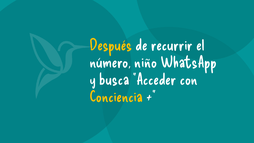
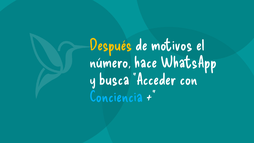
recurrir: recurrir -> motivos (172, 45)
niño: niño -> hace (146, 62)
Conciencia colour: yellow -> light blue (116, 97)
